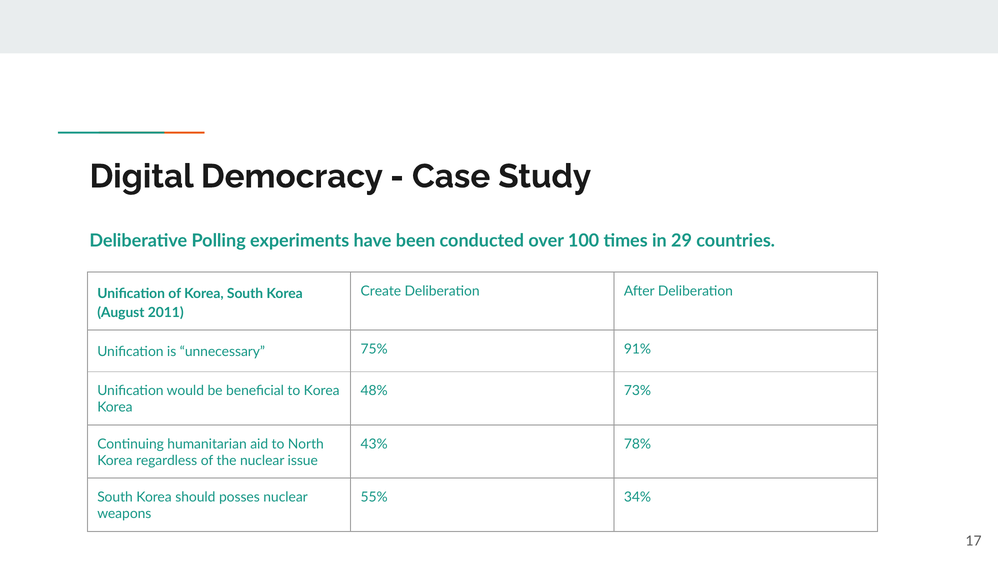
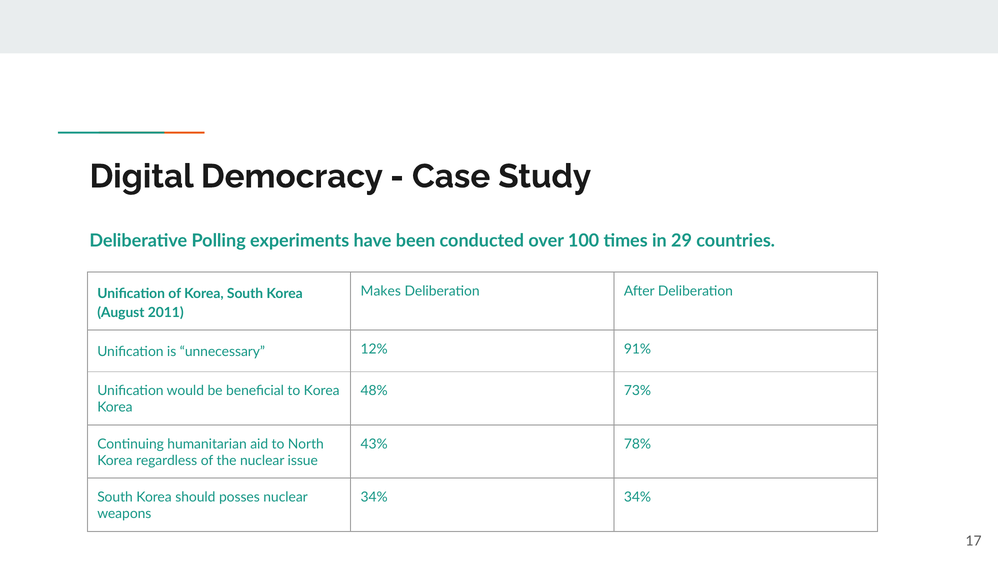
Create: Create -> Makes (381, 291)
75%: 75% -> 12% (374, 349)
55%: 55% -> 34% (374, 497)
